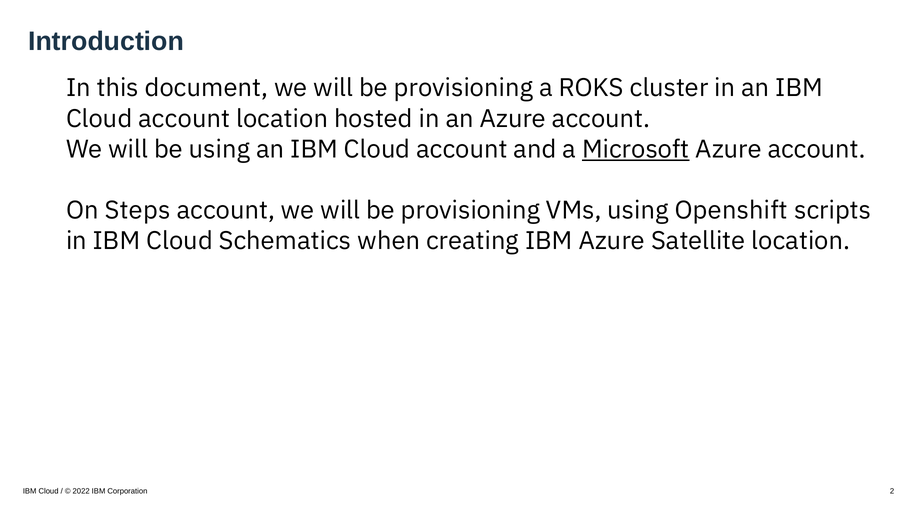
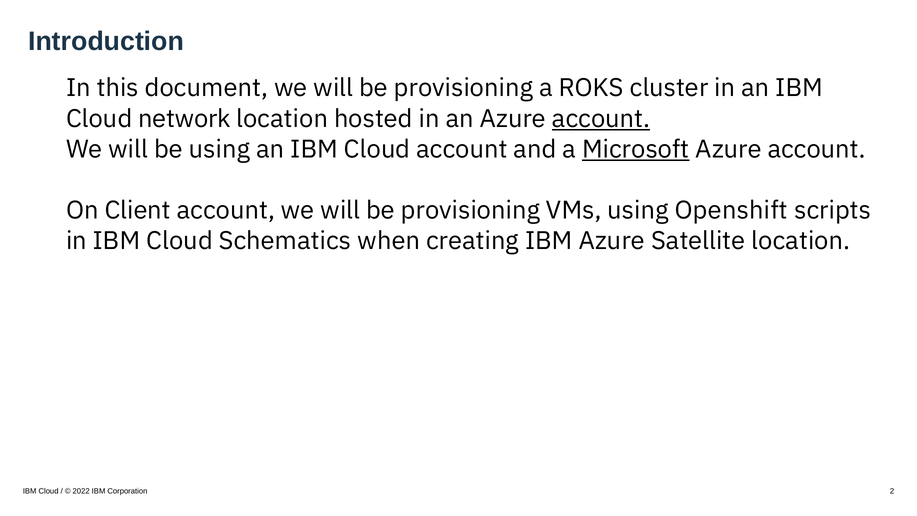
account: account -> network (184, 119)
account underline: none -> present (601, 119)
Steps: Steps -> Client (138, 210)
